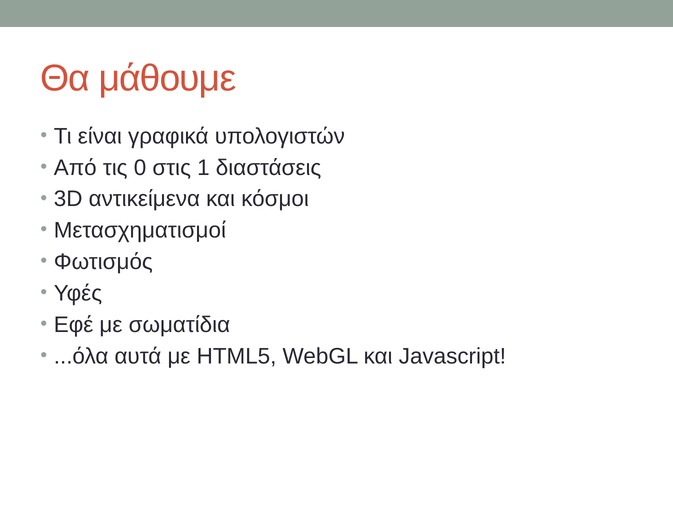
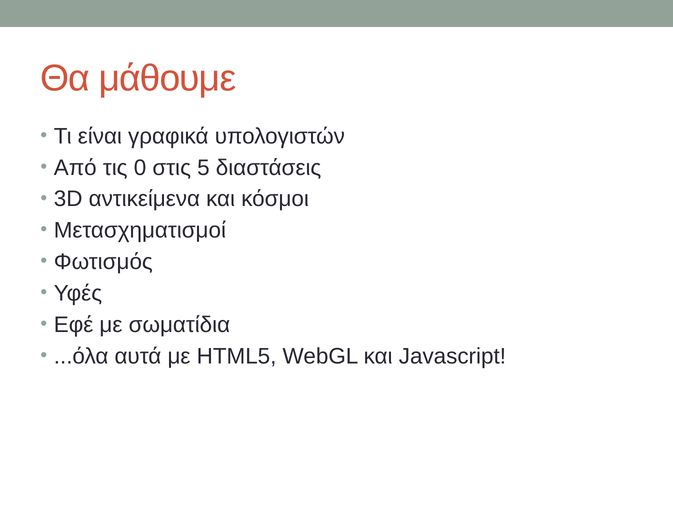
1: 1 -> 5 (203, 168)
